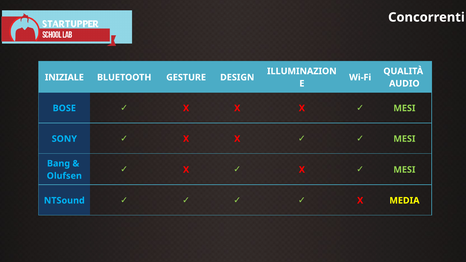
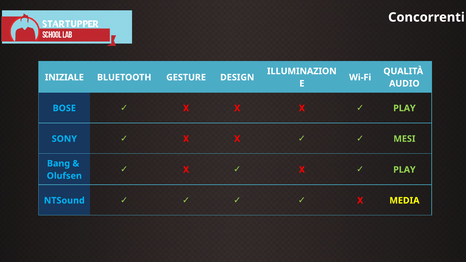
MESI: MESI -> PLAY (404, 108)
MESI: MESI -> PLAY (404, 170)
